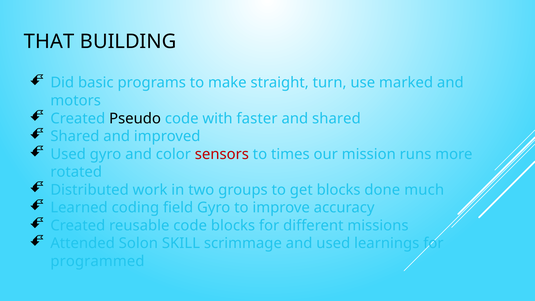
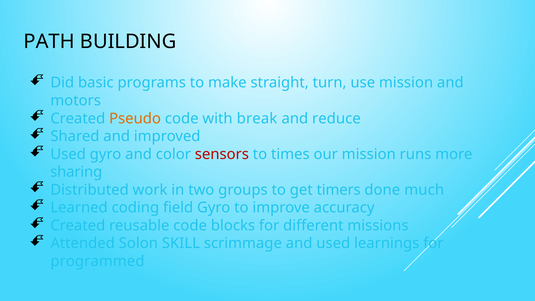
THAT: THAT -> PATH (49, 42)
use marked: marked -> mission (406, 83)
Pseudo colour: black -> orange (135, 118)
faster: faster -> break (257, 118)
and shared: shared -> reduce (336, 118)
rotated: rotated -> sharing (76, 172)
get blocks: blocks -> timers (339, 190)
